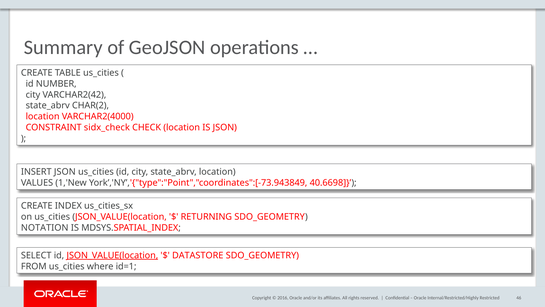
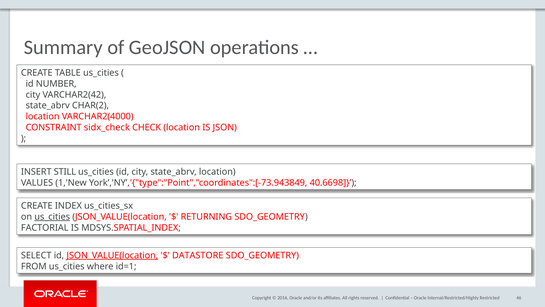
INSERT JSON: JSON -> STILL (65, 172)
us_cities underline: none -> present (52, 217)
NOTATION: NOTATION -> FACTORIAL (45, 228)
